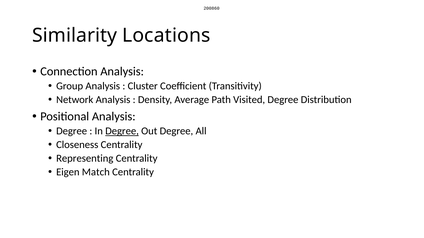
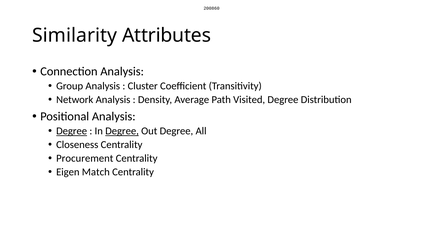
Locations: Locations -> Attributes (166, 36)
Degree underline: none -> present (72, 131)
Representing: Representing -> Procurement (85, 159)
